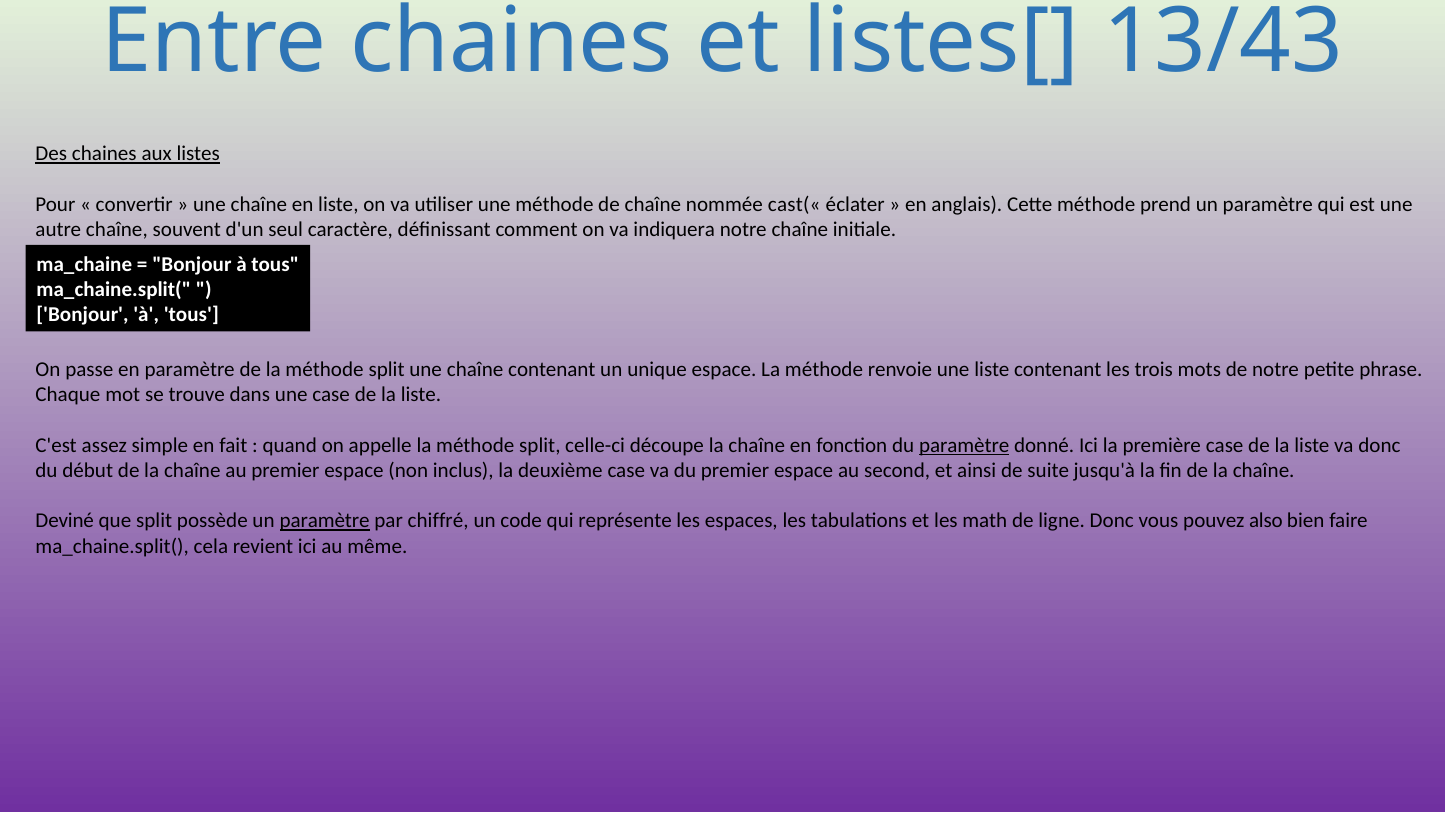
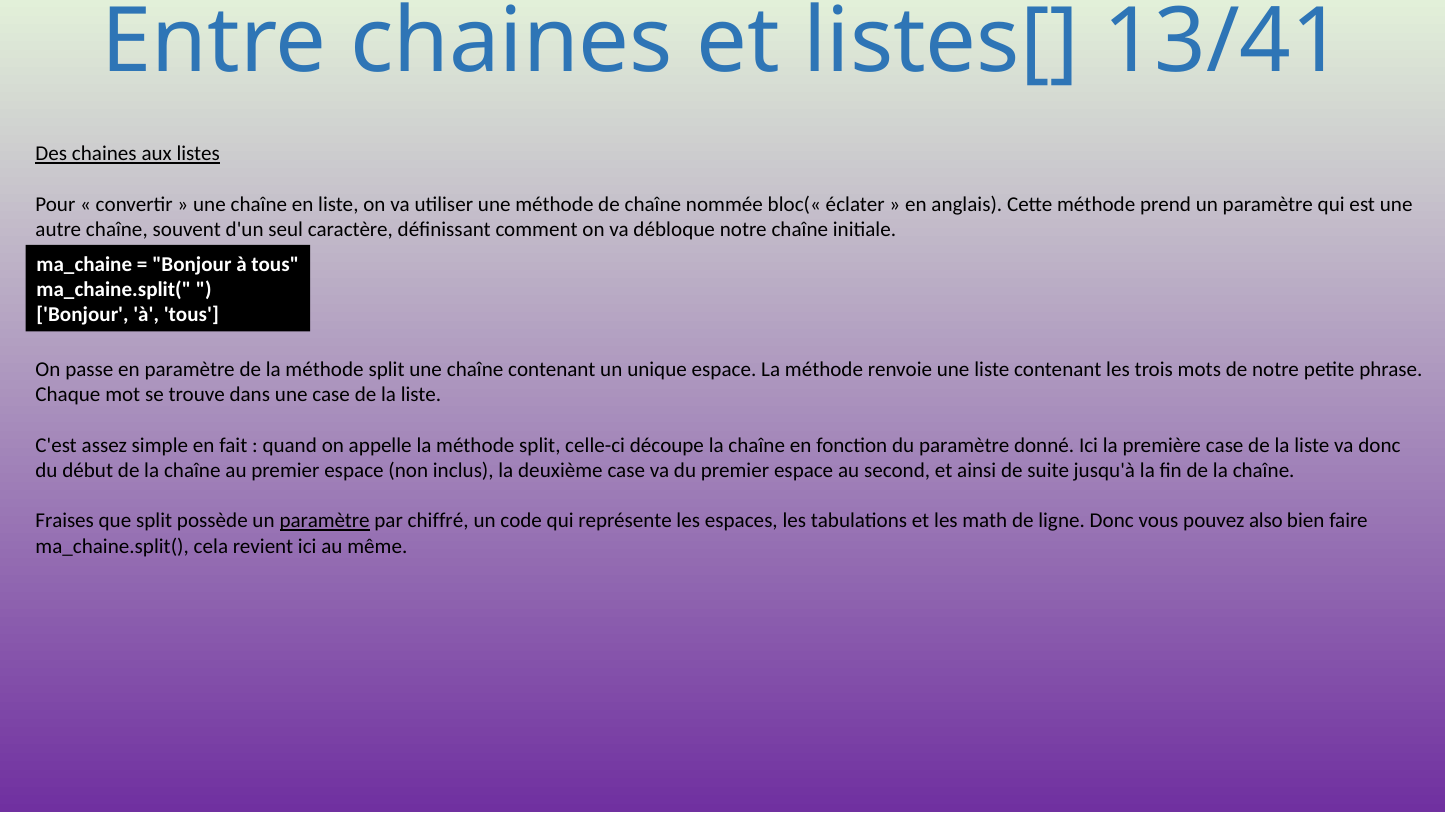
13/43: 13/43 -> 13/41 (1223, 41)
cast(«: cast(« -> bloc(« (794, 204)
indiquera: indiquera -> débloque (674, 230)
paramètre underline: present -> none (964, 445)
Deviné: Deviné -> Fraises (65, 521)
